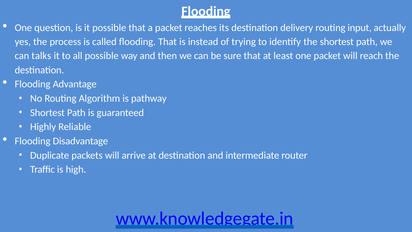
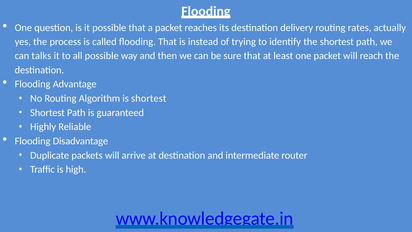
input: input -> rates (360, 28)
is pathway: pathway -> shortest (149, 98)
